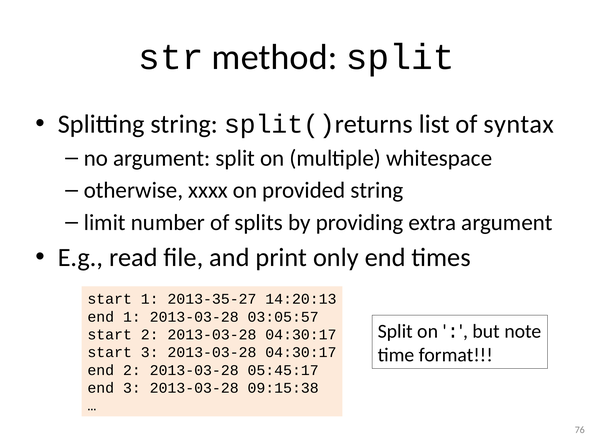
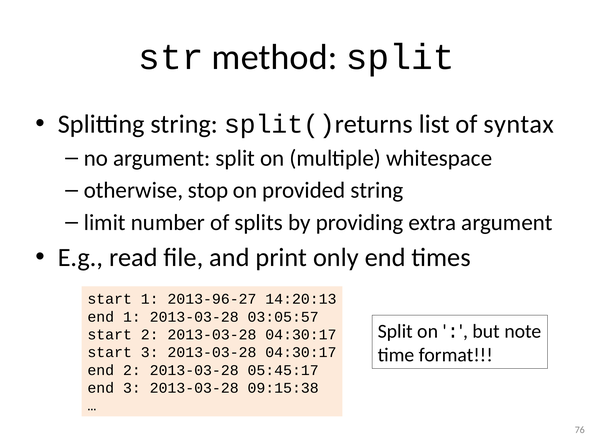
xxxx: xxxx -> stop (208, 191)
2013-35-27: 2013-35-27 -> 2013-96-27 (212, 300)
